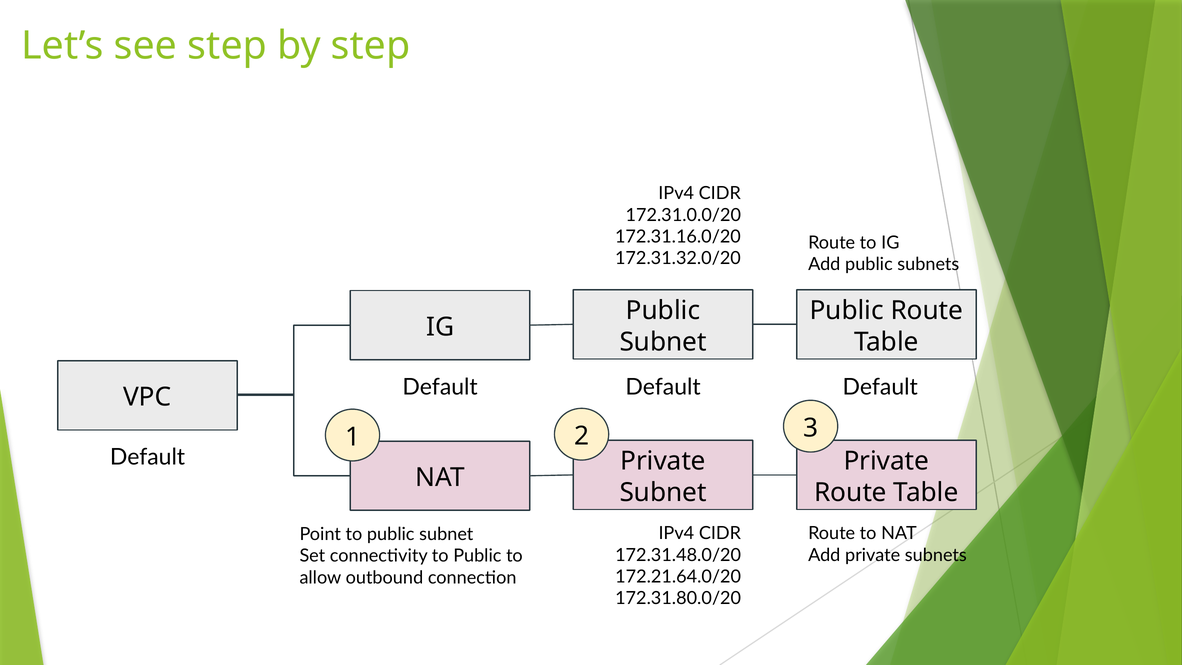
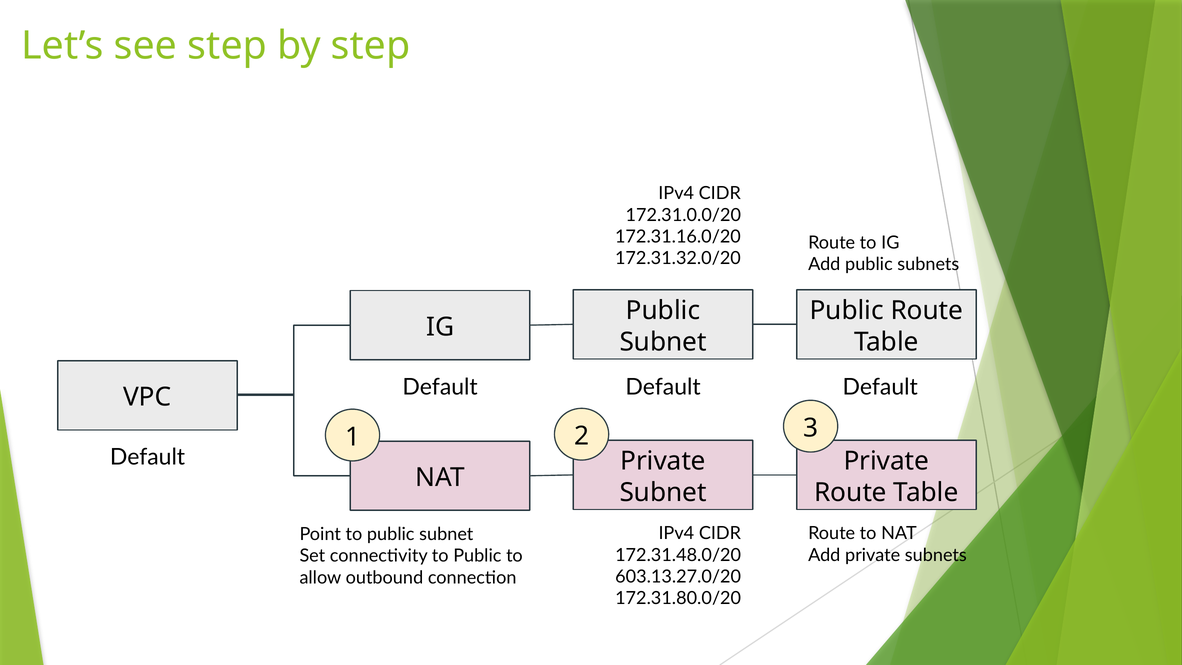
172.21.64.0/20: 172.21.64.0/20 -> 603.13.27.0/20 (678, 577)
